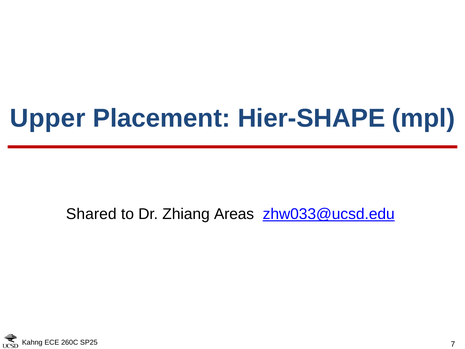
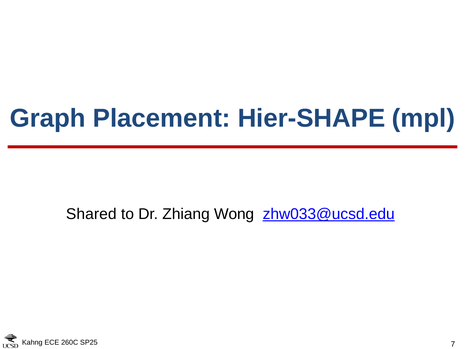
Upper: Upper -> Graph (48, 118)
Areas: Areas -> Wong (234, 214)
